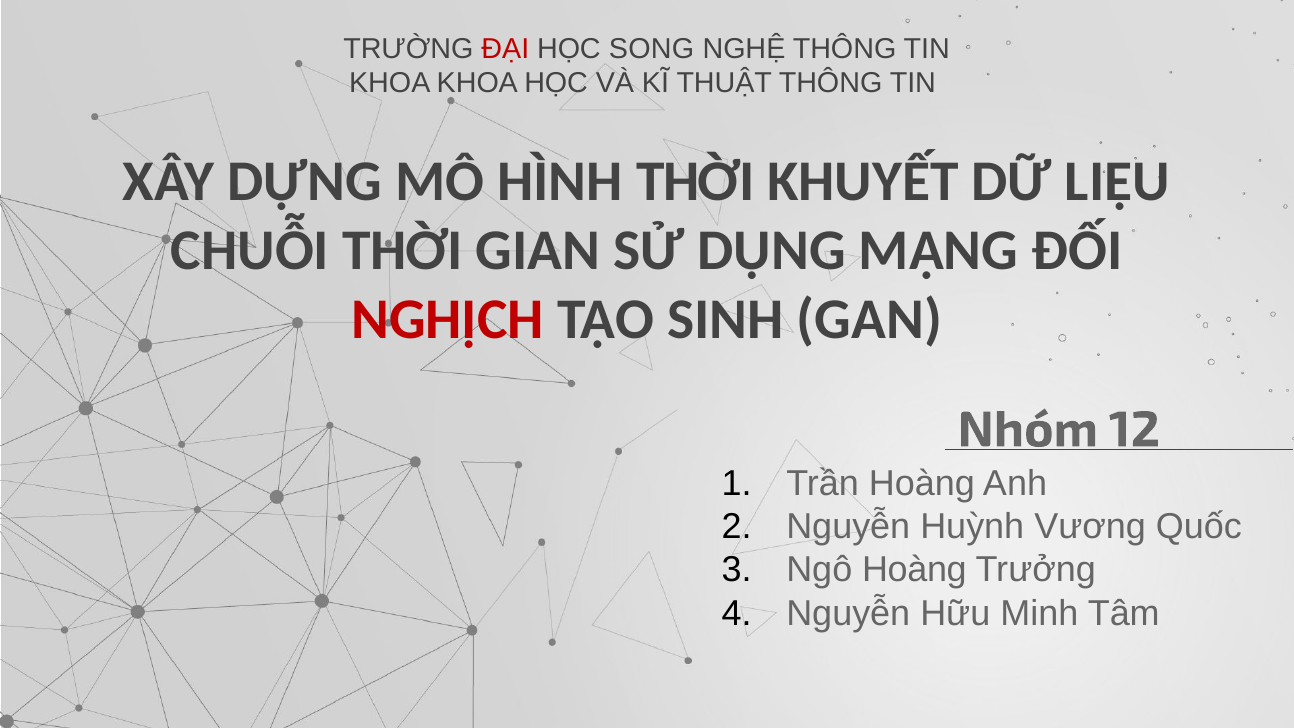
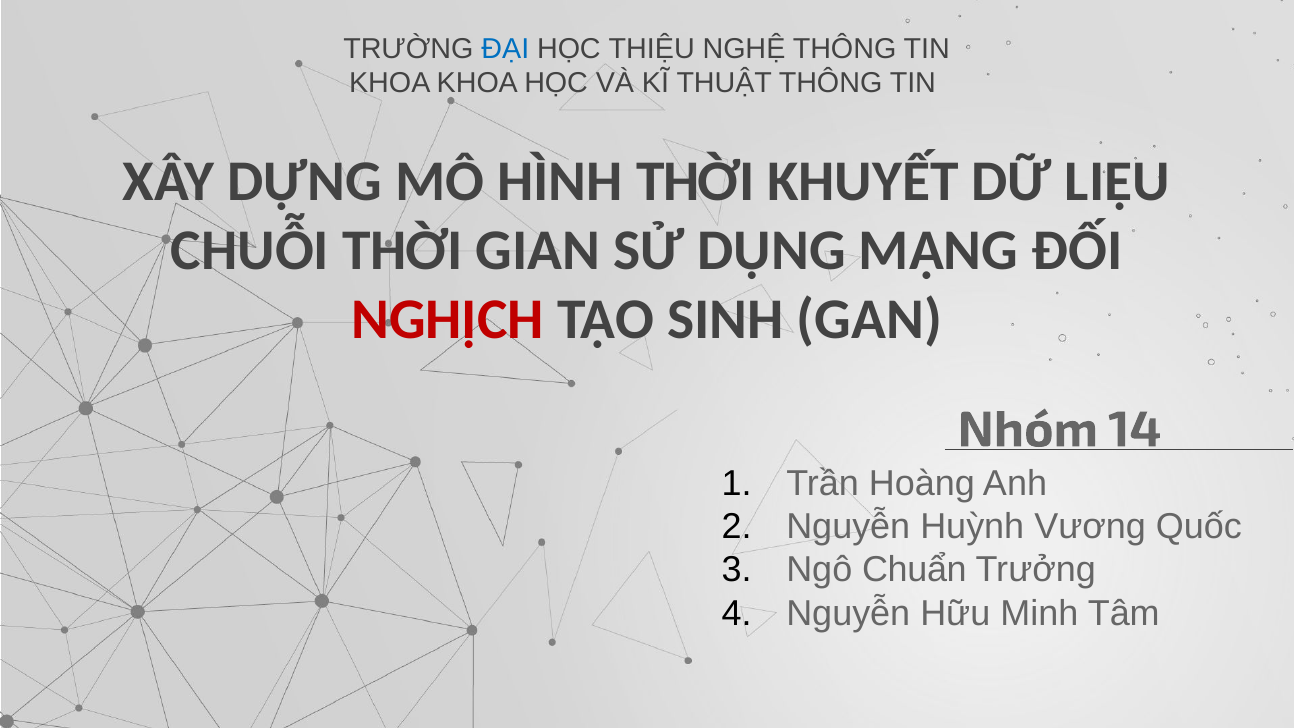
ĐẠI colour: red -> blue (505, 49)
SONG: SONG -> THIỆU (652, 49)
12: 12 -> 14 (1135, 430)
Ngô Hoàng: Hoàng -> Chuẩn (914, 570)
